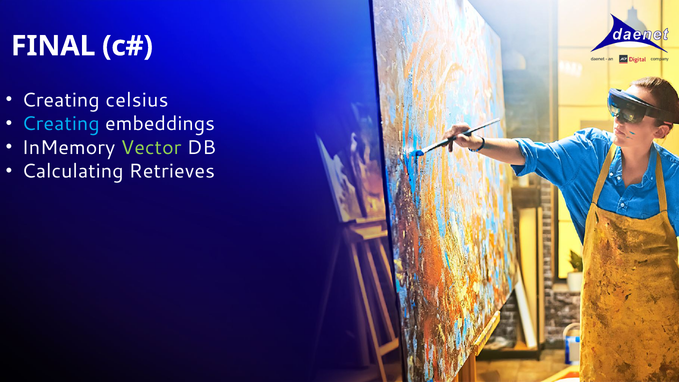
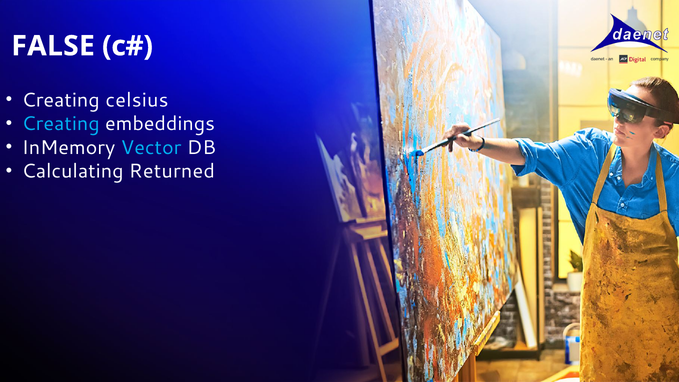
FINAL: FINAL -> FALSE (53, 46)
Vector colour: light green -> light blue (151, 148)
Retrieves: Retrieves -> Returned (172, 171)
